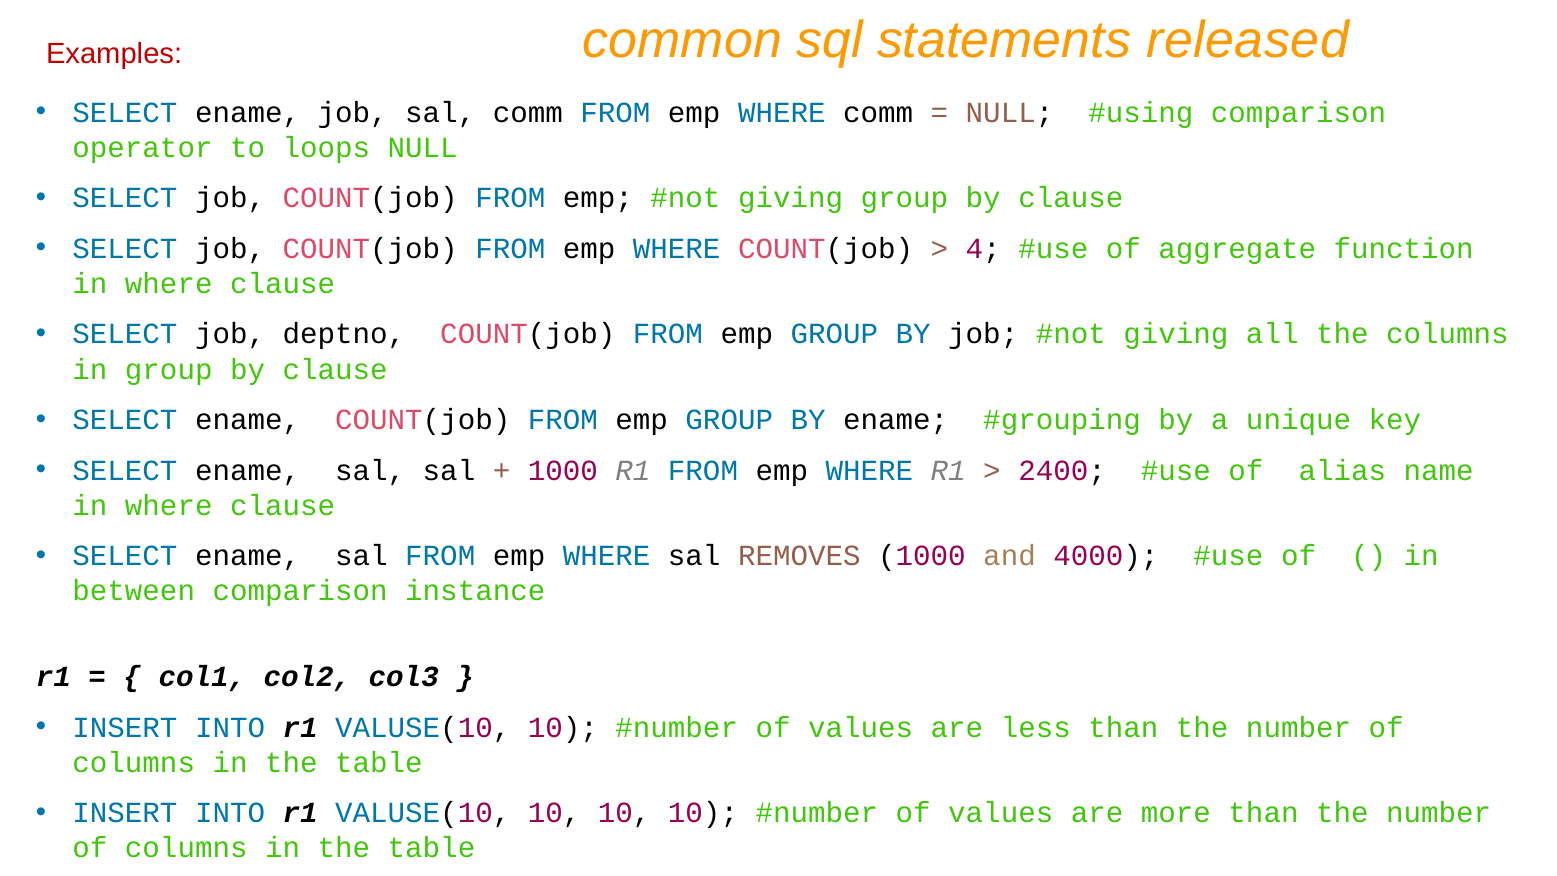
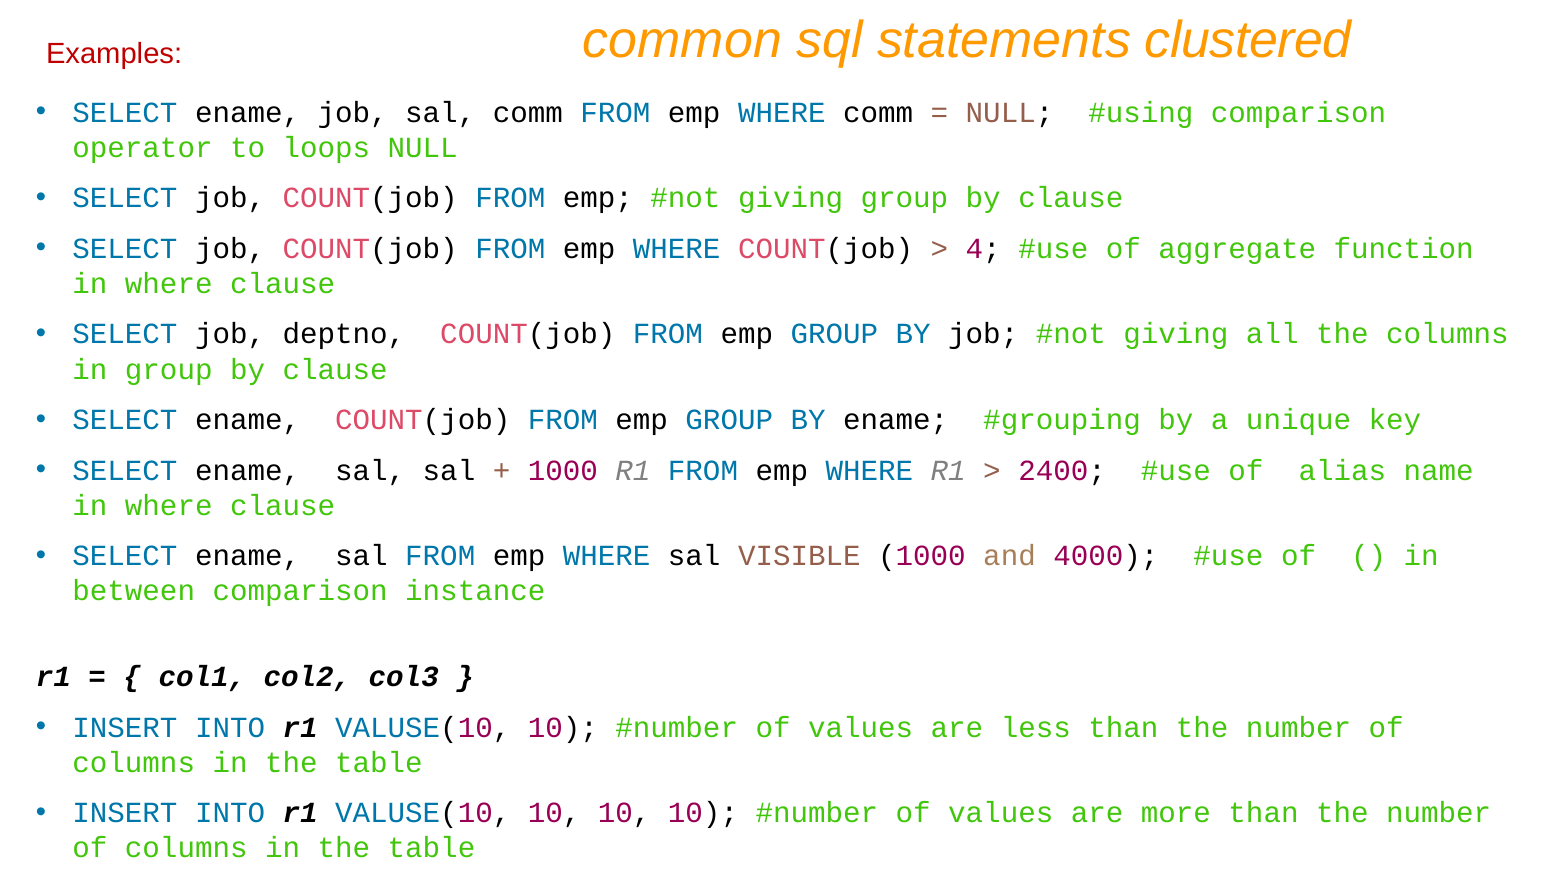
released: released -> clustered (1248, 41)
REMOVES: REMOVES -> VISIBLE (799, 556)
